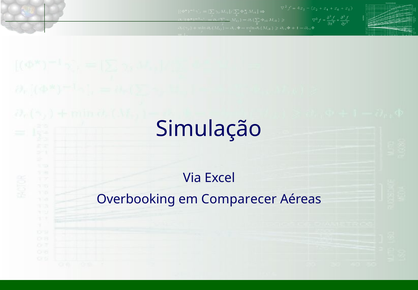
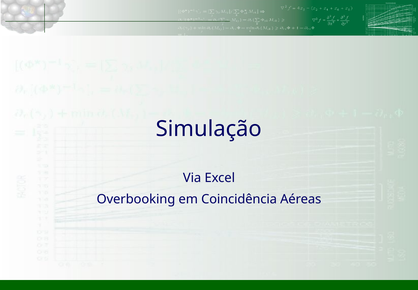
Comparecer: Comparecer -> Coincidência (239, 199)
